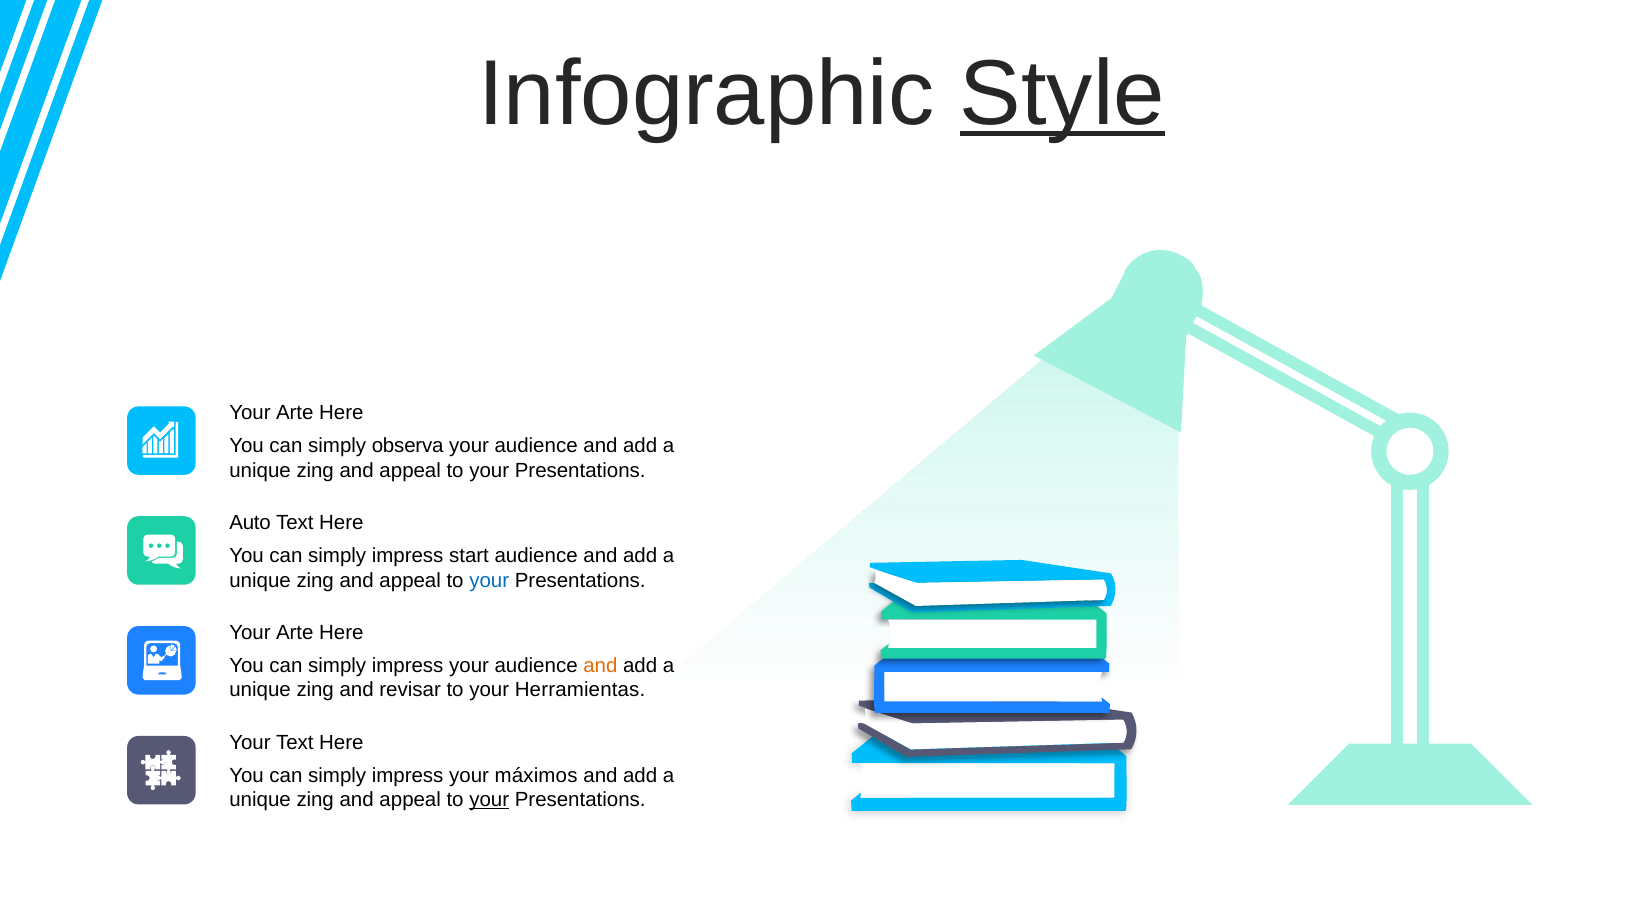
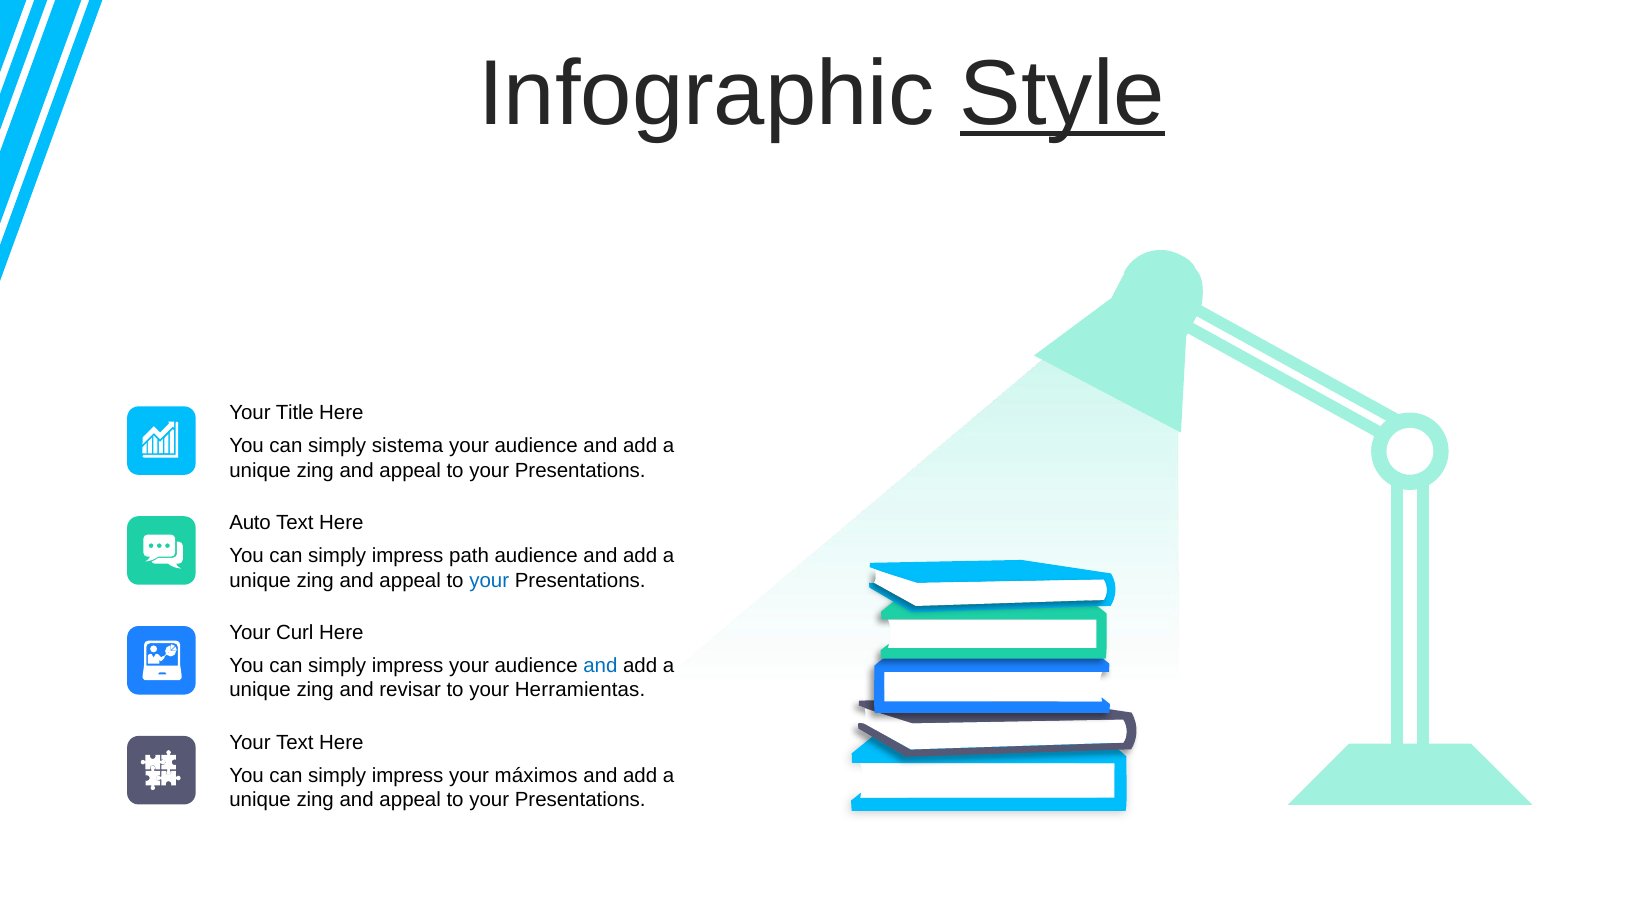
Arte: Arte -> Title (295, 413)
observa: observa -> sistema (408, 446)
start: start -> path (469, 556)
Arte: Arte -> Curl (295, 633)
and colour: orange -> blue (600, 666)
your underline: present -> none (489, 800)
